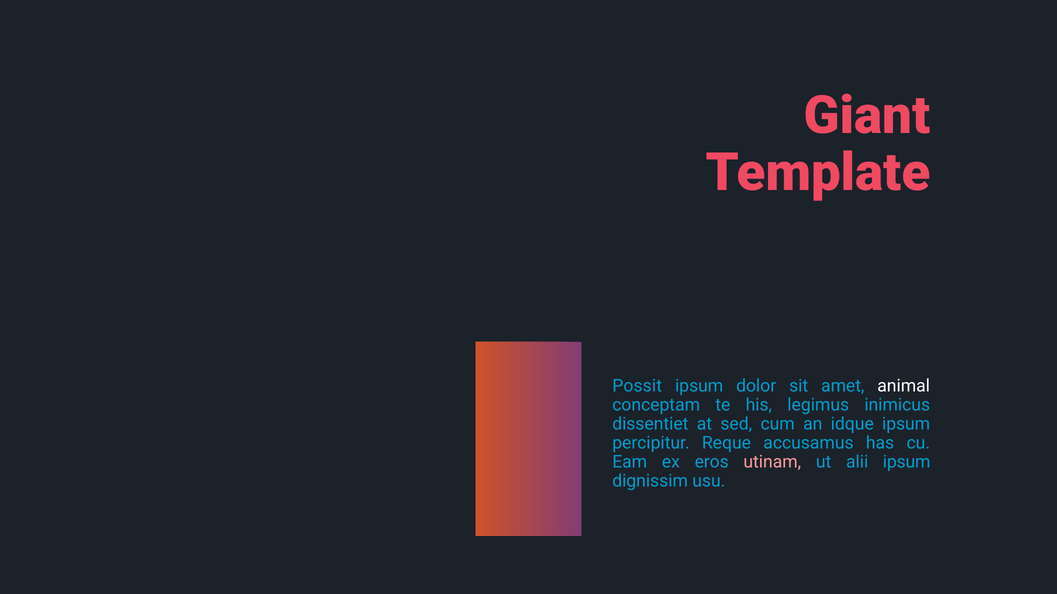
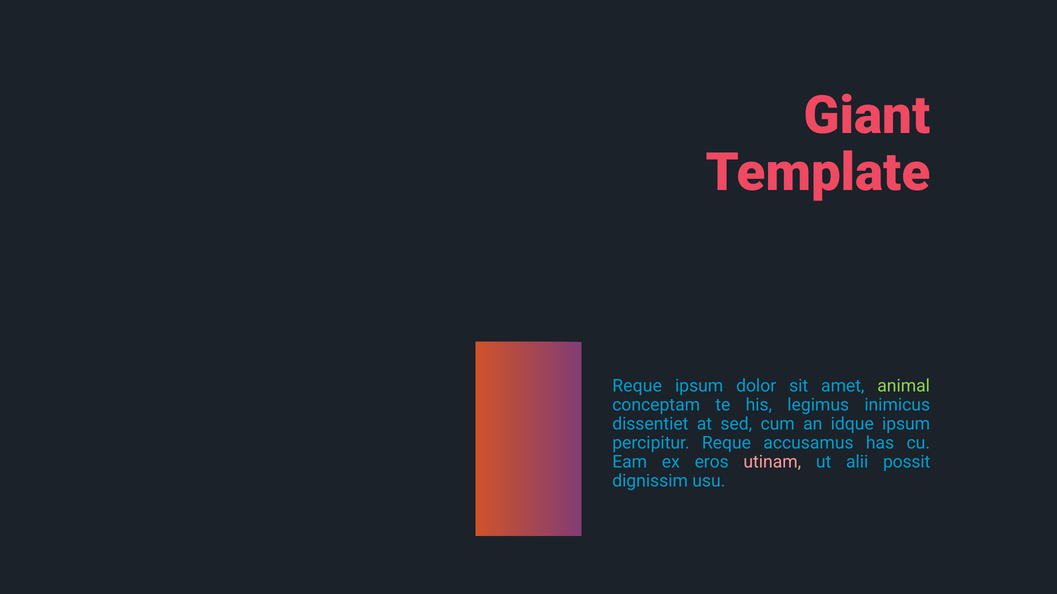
Possit: Possit -> Reque (637, 387)
animal colour: white -> light green (904, 387)
alii ipsum: ipsum -> possit (907, 463)
